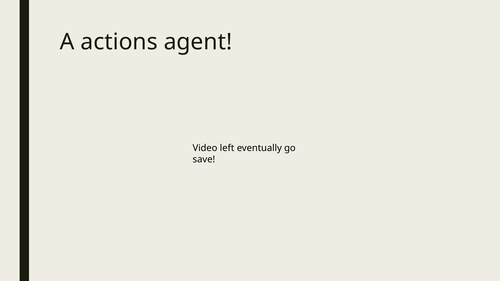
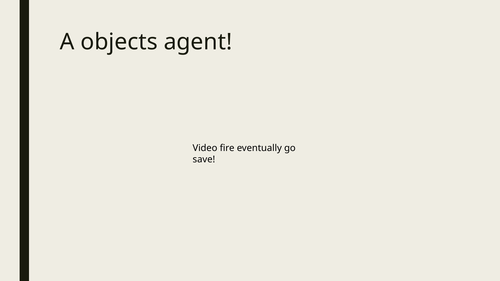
actions: actions -> objects (119, 42)
left: left -> fire (227, 148)
